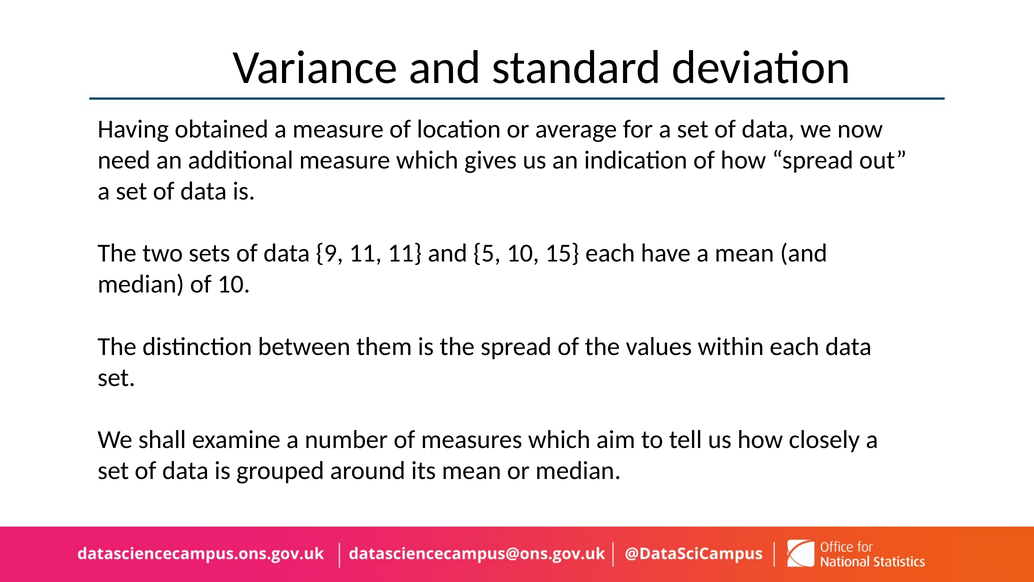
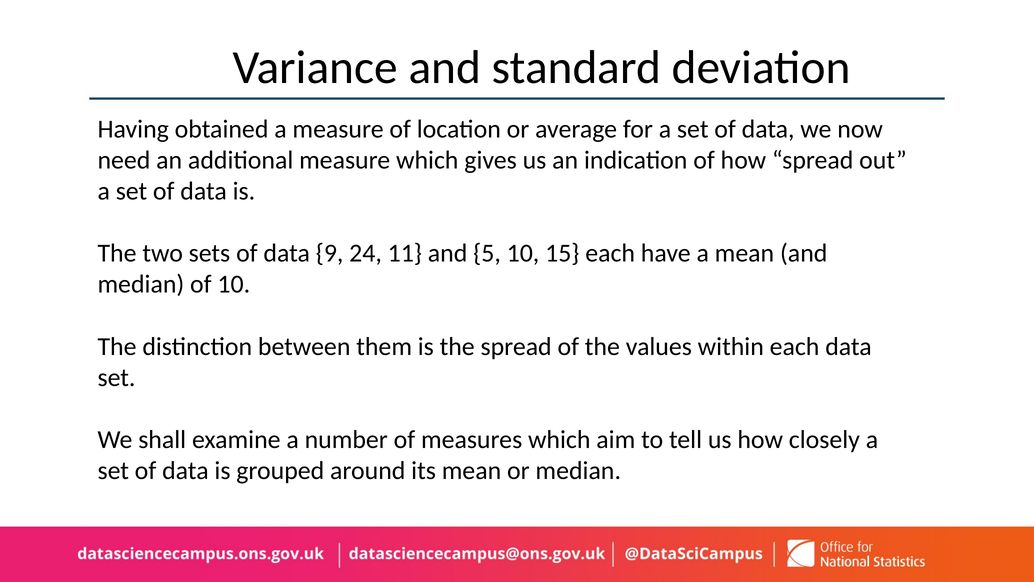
9 11: 11 -> 24 (366, 253)
